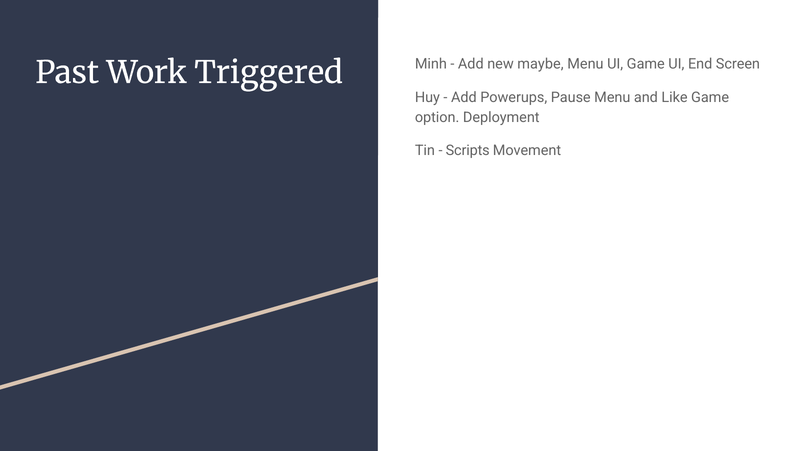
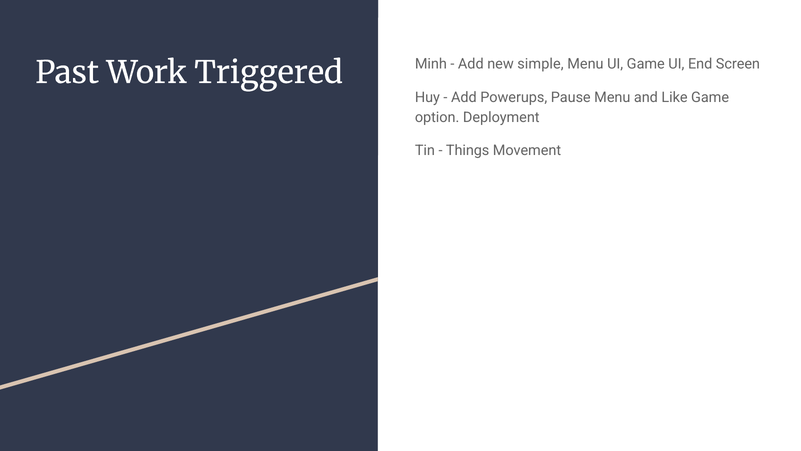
maybe: maybe -> simple (540, 64)
Scripts: Scripts -> Things (468, 150)
